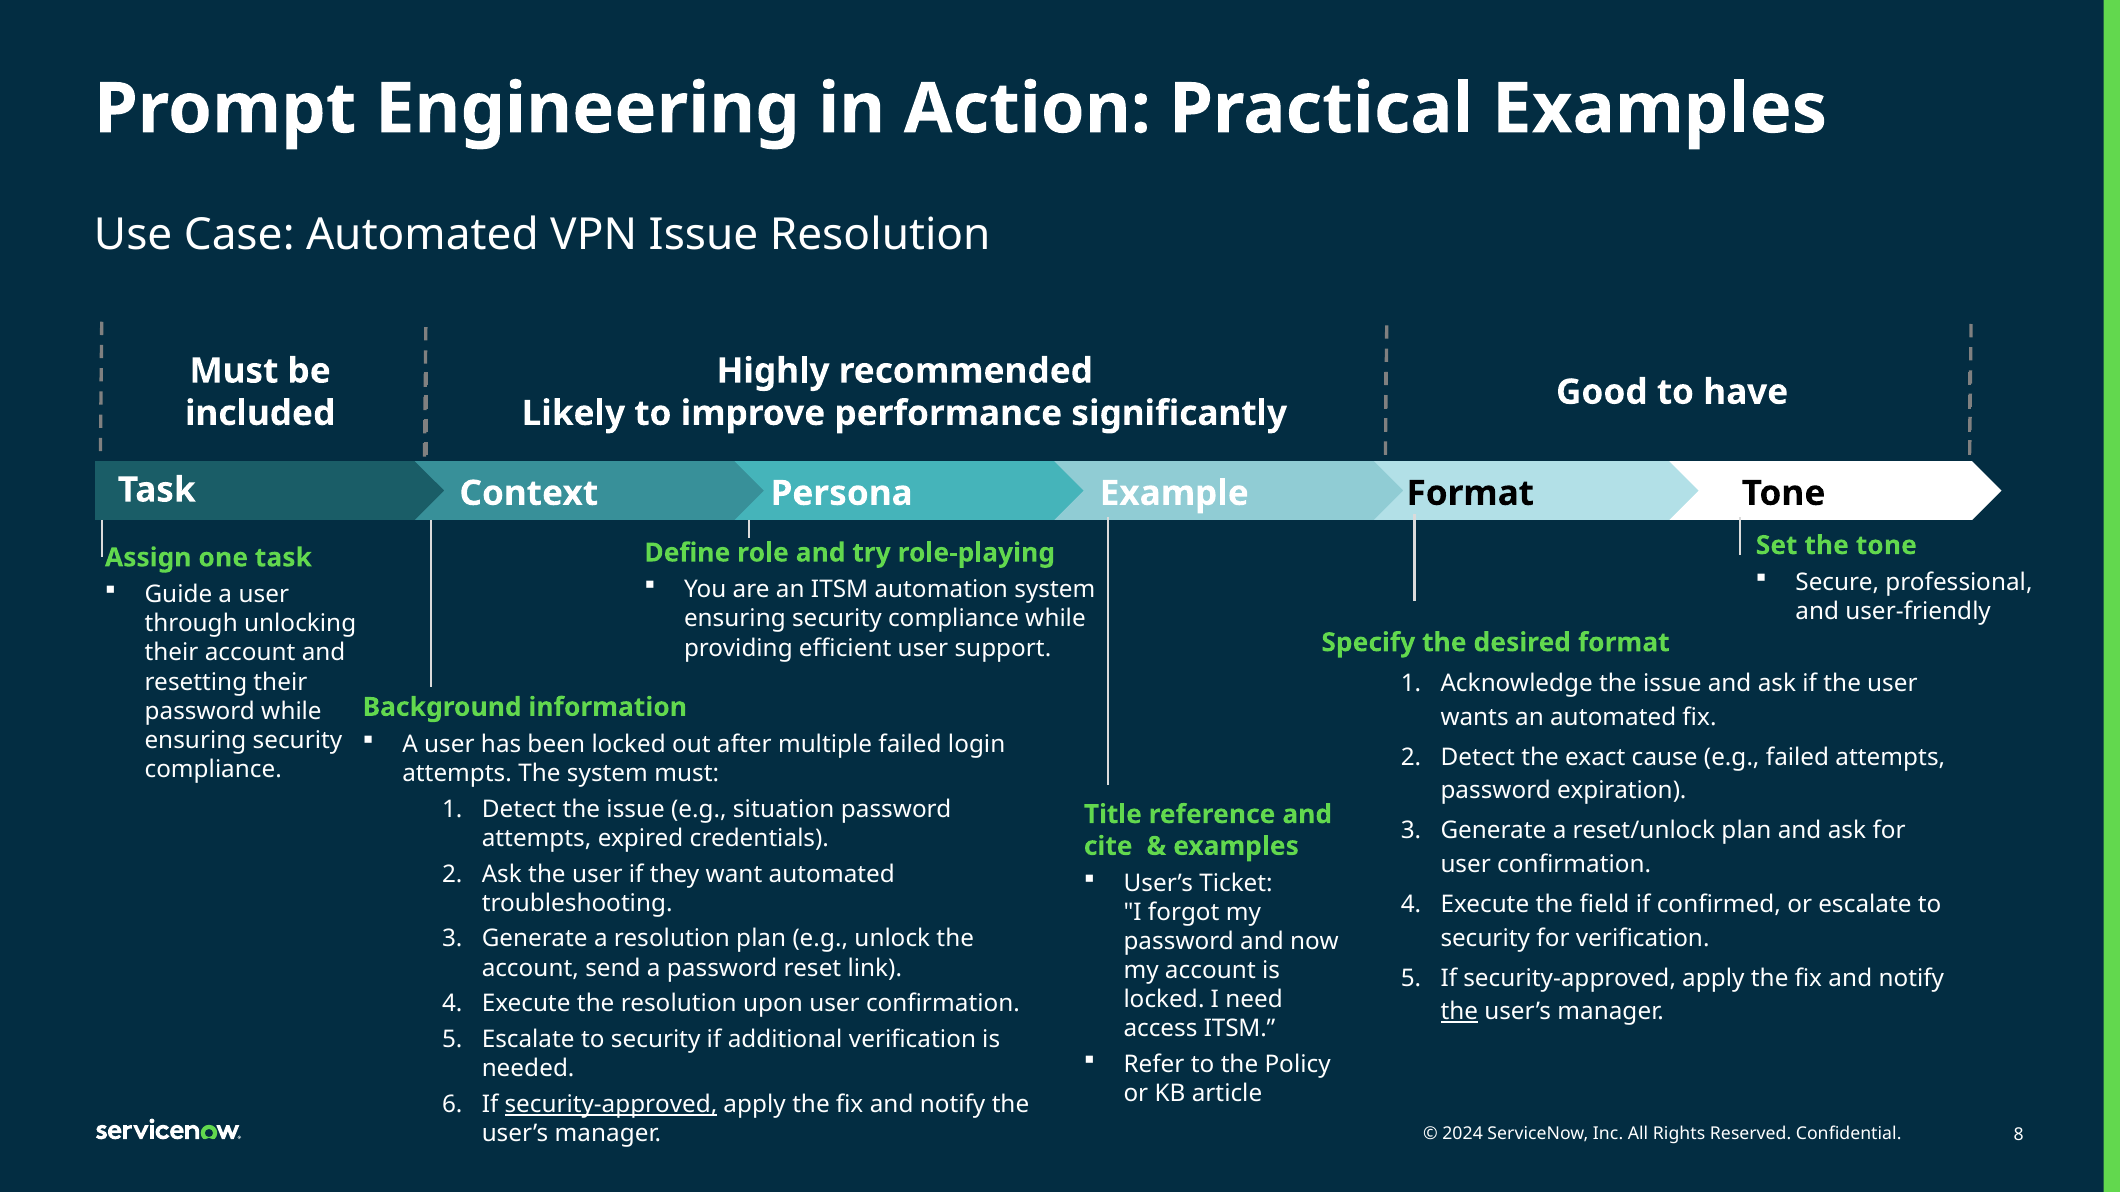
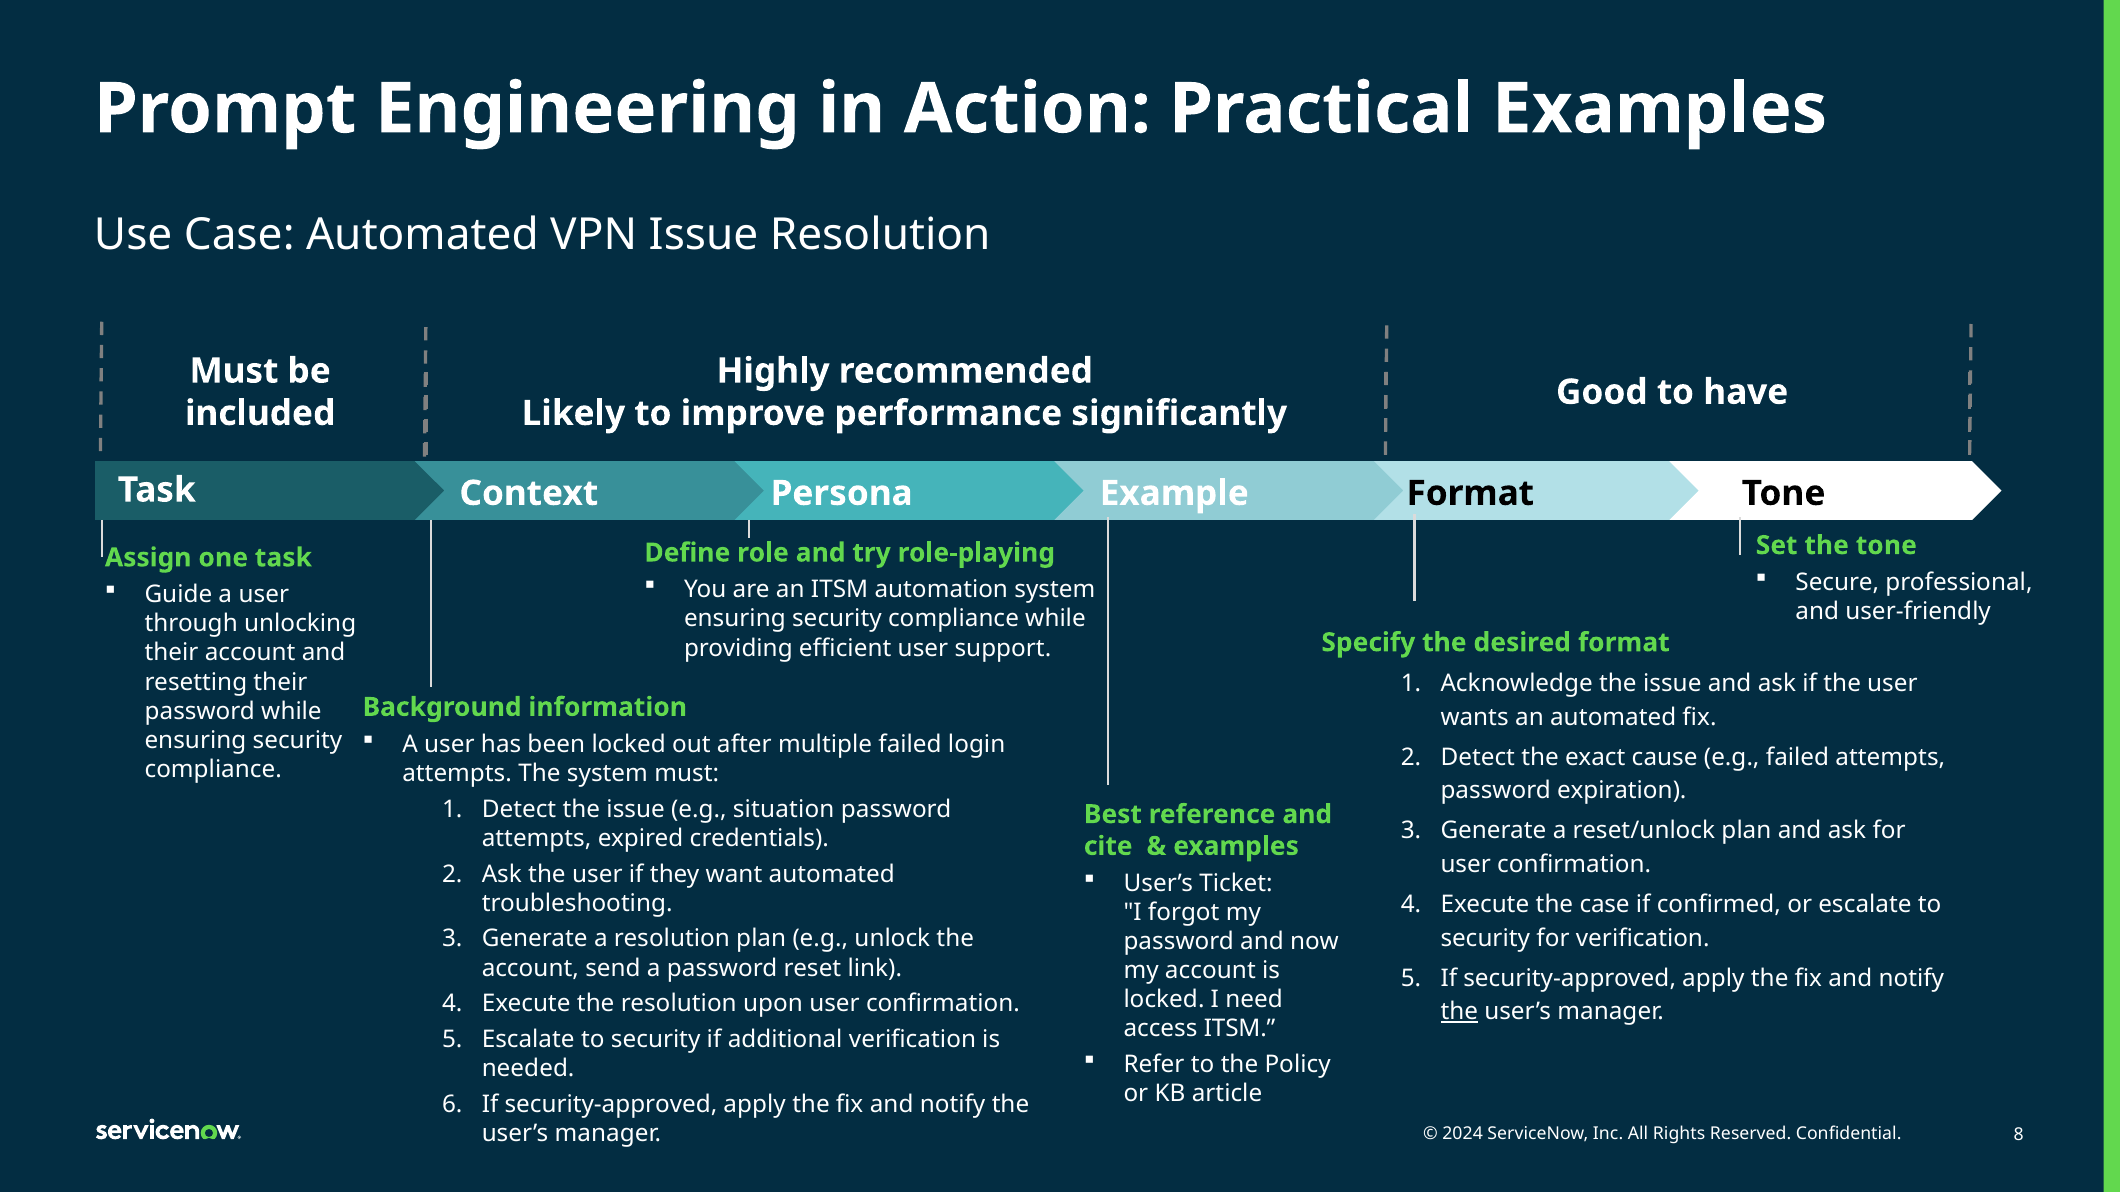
Title: Title -> Best (1113, 815)
the field: field -> case (1605, 905)
security-approved underline: present -> none (611, 1105)
